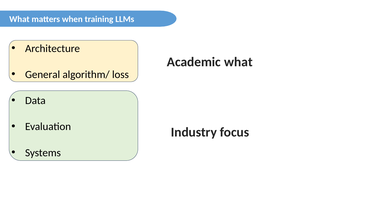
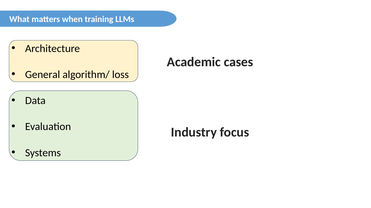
Academic what: what -> cases (239, 62)
